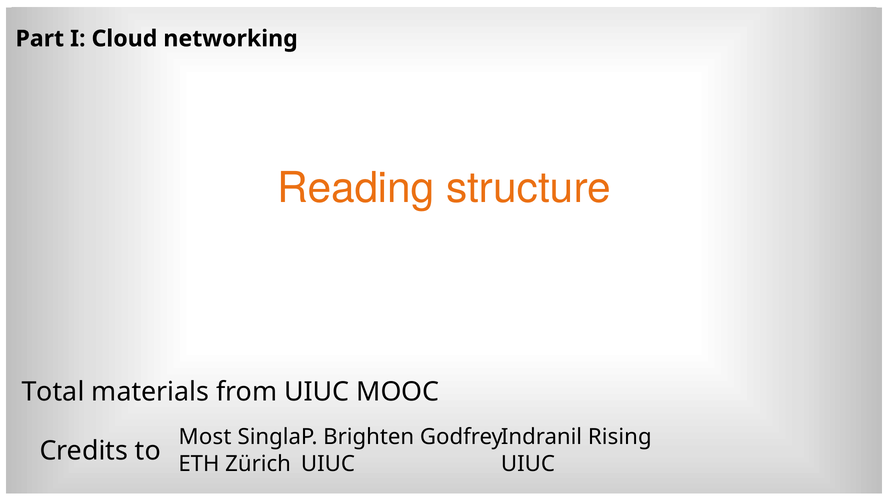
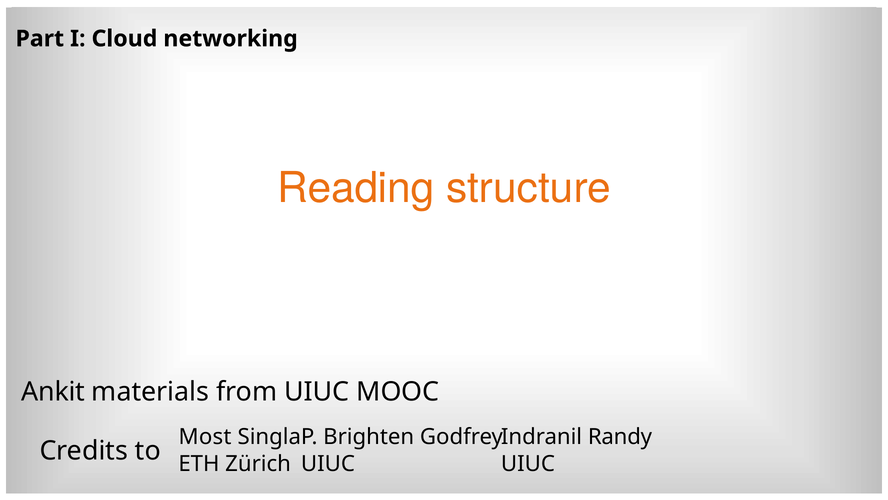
Total: Total -> Ankit (53, 391)
Rising: Rising -> Randy (620, 437)
